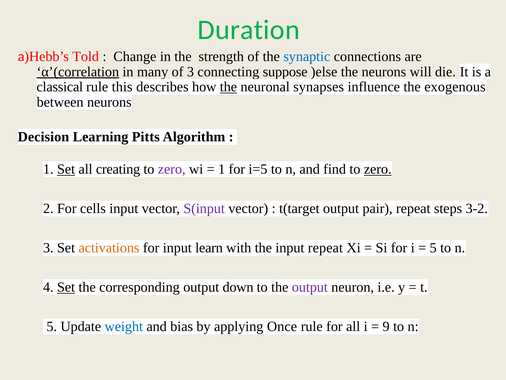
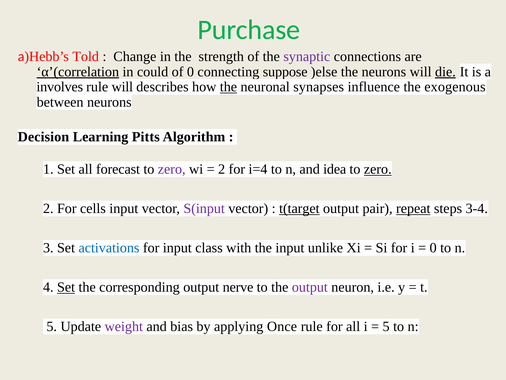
Duration: Duration -> Purchase (249, 30)
synaptic colour: blue -> purple (307, 56)
many: many -> could (153, 72)
of 3: 3 -> 0 (190, 72)
die underline: none -> present (445, 72)
classical: classical -> involves (60, 87)
rule this: this -> will (122, 87)
Set underline: present -> none (66, 169)
creating: creating -> forecast (118, 169)
1: 1 -> 2 (222, 169)
i=5: i=5 -> i=4 (258, 169)
find: find -> idea (335, 169)
t(target underline: none -> present (299, 208)
repeat underline: none -> present (413, 208)
3-2: 3-2 -> 3-4 (477, 208)
activations colour: orange -> blue (109, 248)
learn: learn -> class (209, 248)
input repeat: repeat -> unlike (325, 248)
5: 5 -> 0 (433, 248)
down: down -> nerve (238, 287)
weight colour: blue -> purple (124, 326)
9: 9 -> 5 (386, 326)
